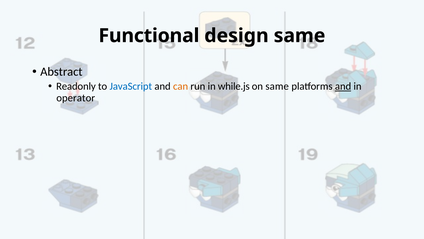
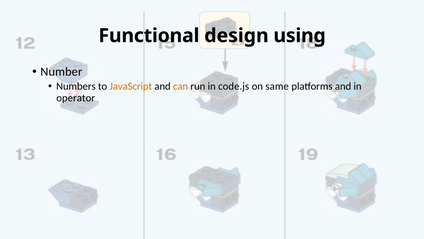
design same: same -> using (300, 36)
Abstract: Abstract -> Number (61, 72)
Readonly: Readonly -> Numbers (76, 86)
JavaScript colour: blue -> orange (131, 86)
while.js: while.js -> code.js (234, 86)
and underline: present -> none (343, 86)
